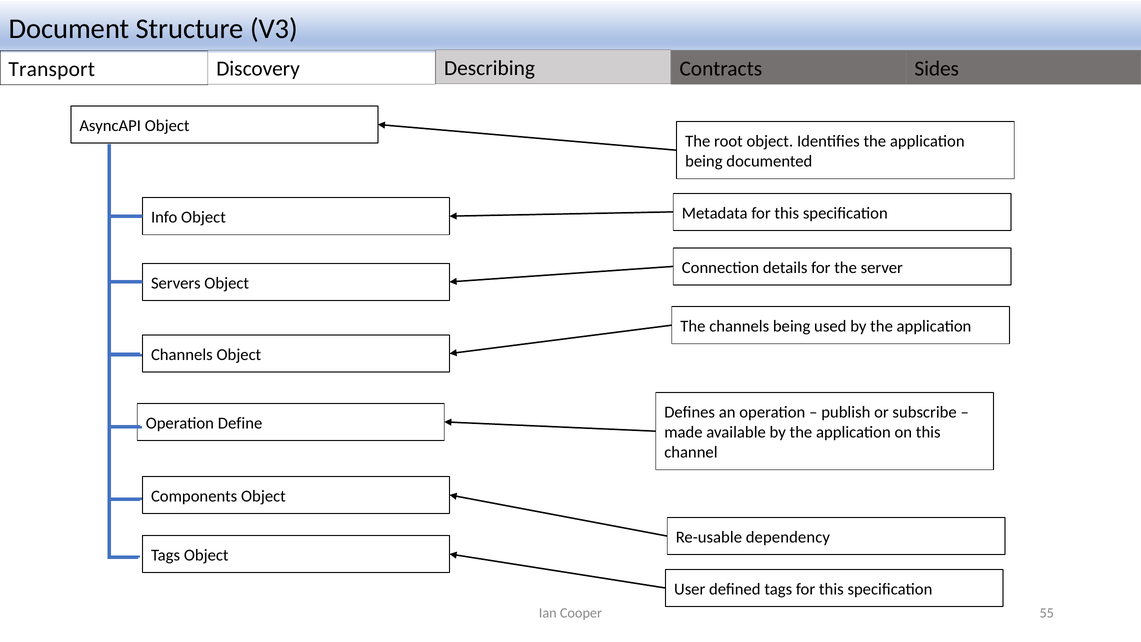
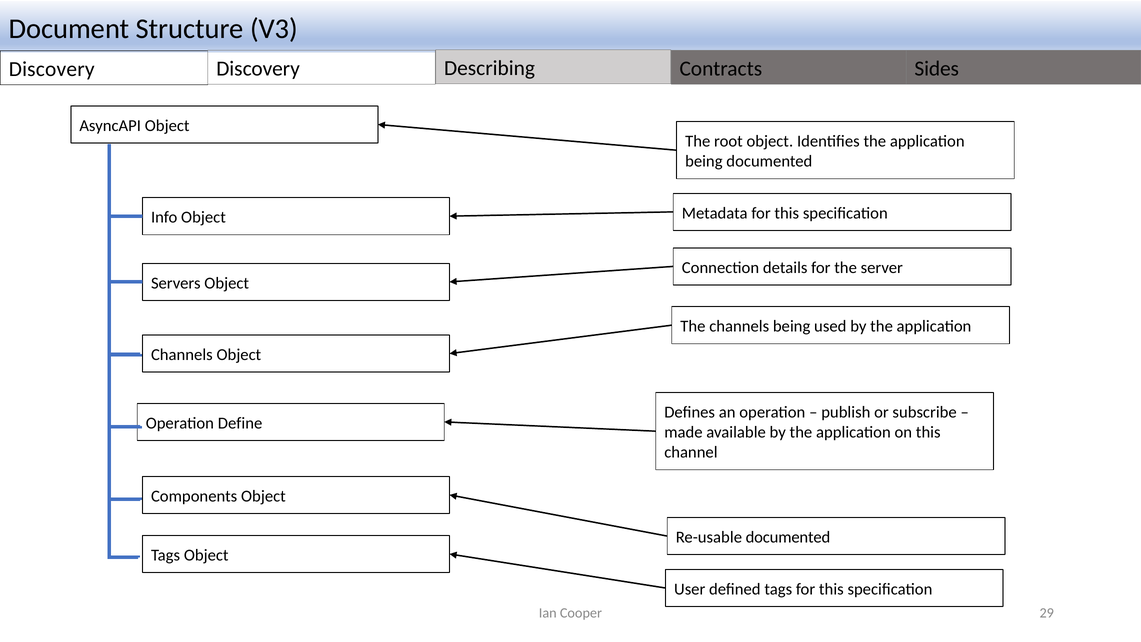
Transport: Transport -> Discovery (52, 69)
Re-usable dependency: dependency -> documented (788, 537)
55: 55 -> 29 (1047, 613)
